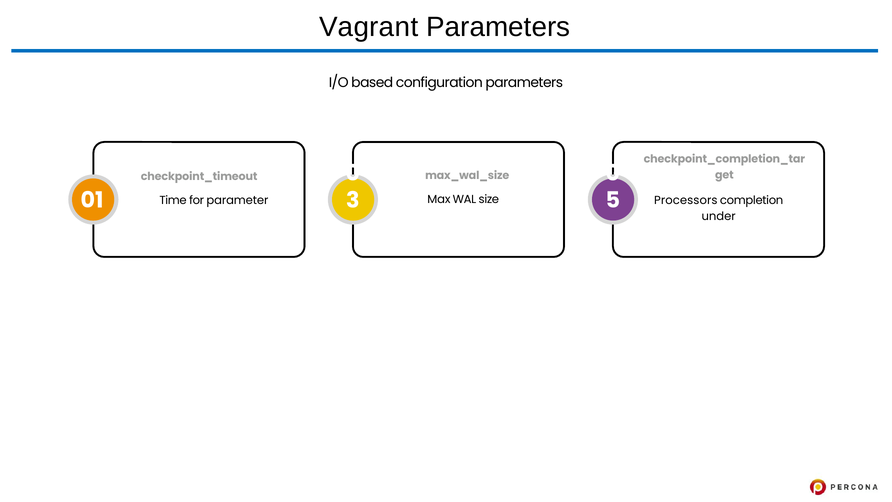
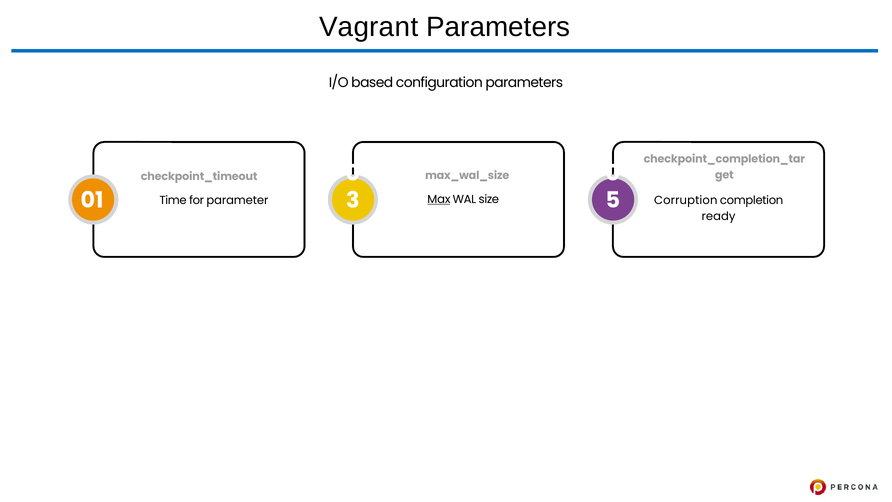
Max underline: none -> present (439, 199)
Processors: Processors -> Corruption (686, 200)
under: under -> ready (719, 216)
